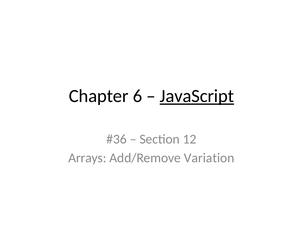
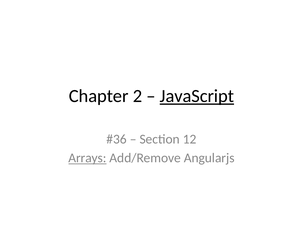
6: 6 -> 2 (137, 96)
Arrays underline: none -> present (87, 158)
Variation: Variation -> Angularjs (209, 158)
